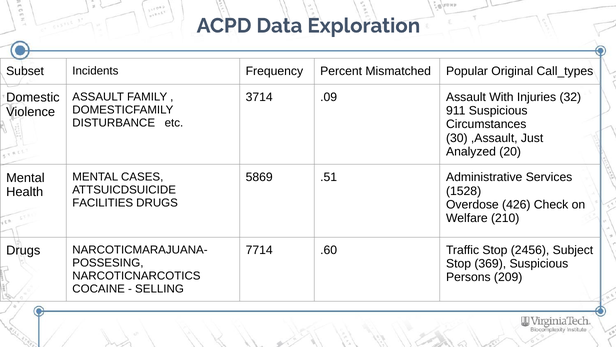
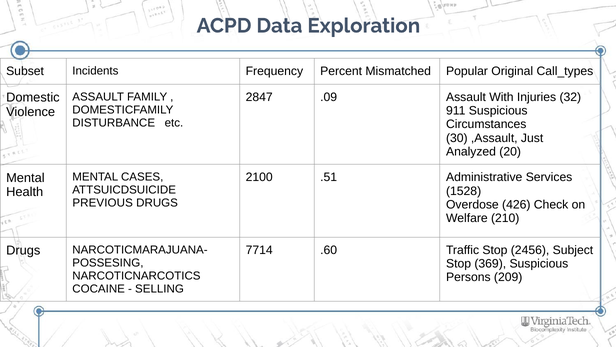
3714: 3714 -> 2847 (259, 97)
5869: 5869 -> 2100 (259, 177)
FACILITIES: FACILITIES -> PREVIOUS (103, 203)
